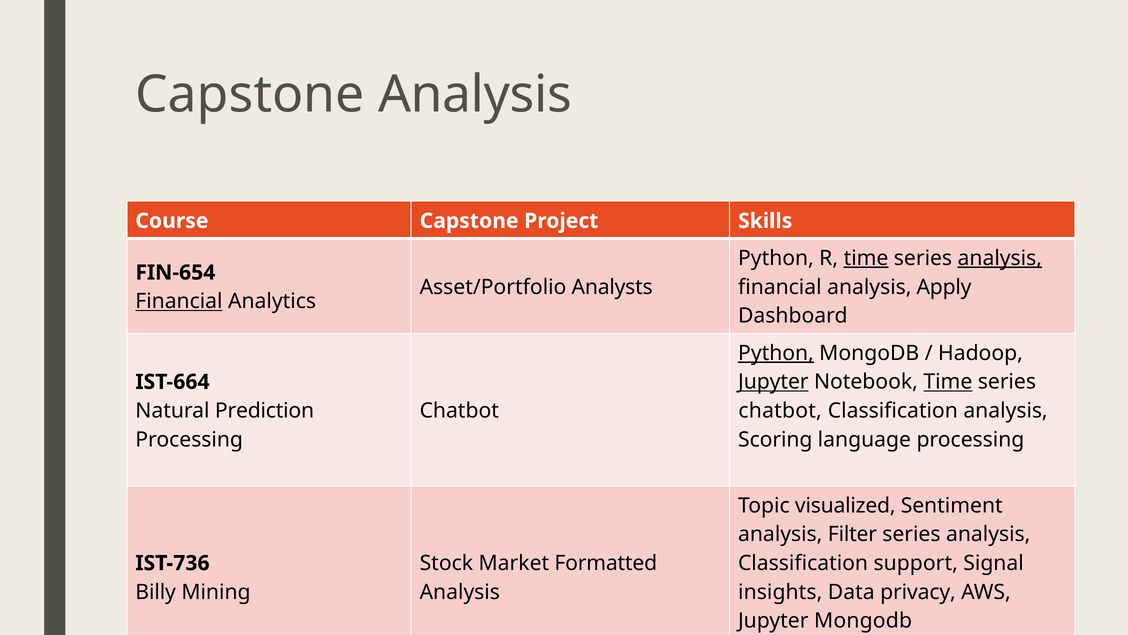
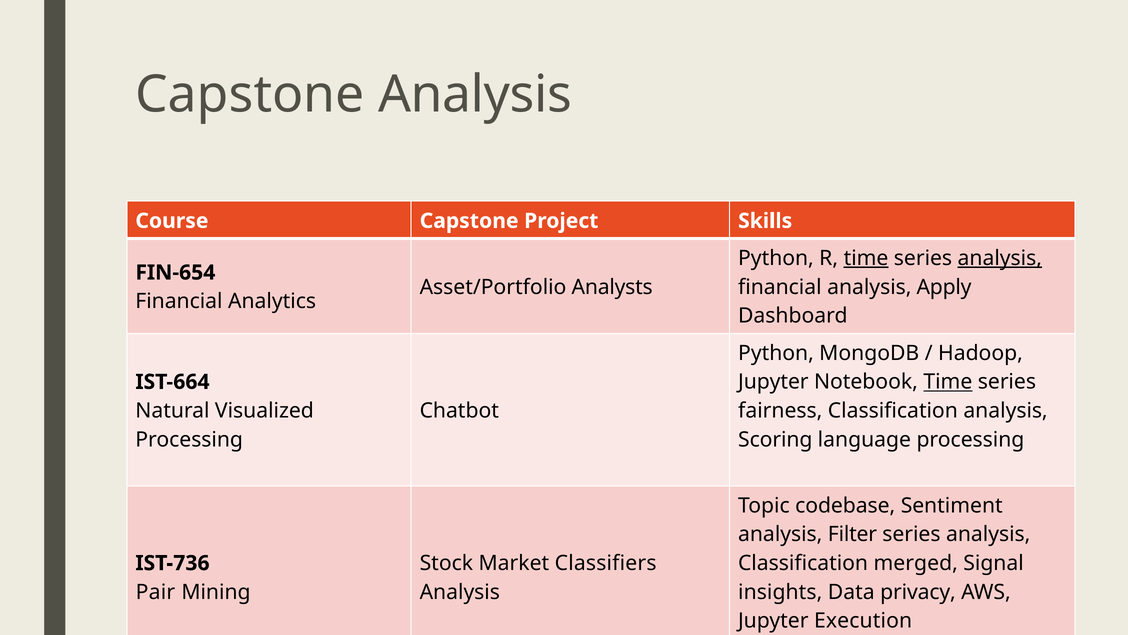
Financial underline: present -> none (179, 301)
Python underline: present -> none (776, 353)
Jupyter underline: present -> none (773, 382)
Prediction: Prediction -> Visualized (264, 410)
chatbot: chatbot -> fairness (780, 410)
visualized: visualized -> codebase (845, 505)
Formatted: Formatted -> Classifiers (606, 563)
support: support -> merged (916, 563)
Billy: Billy -> Pair (155, 592)
Jupyter Mongodb: Mongodb -> Execution (863, 620)
